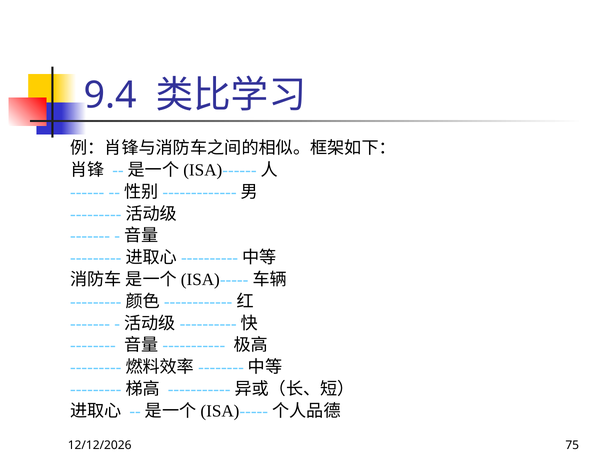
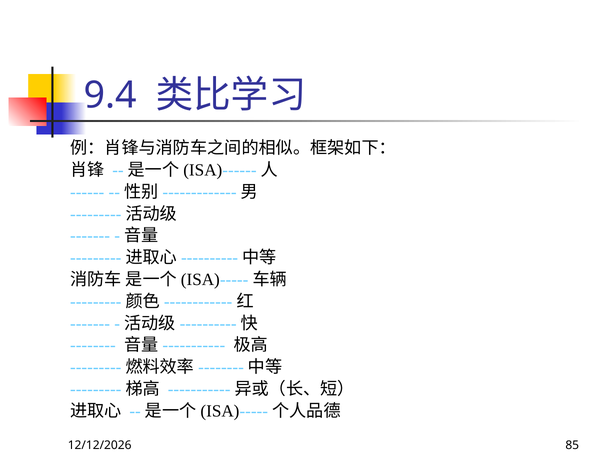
75: 75 -> 85 (572, 445)
